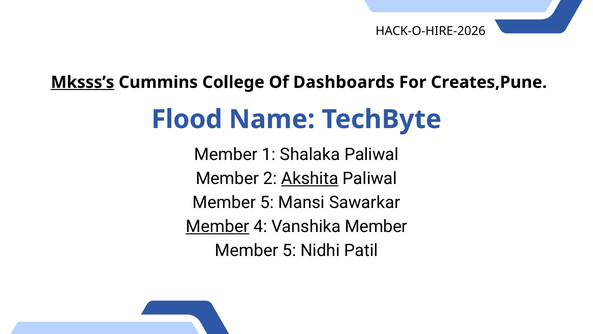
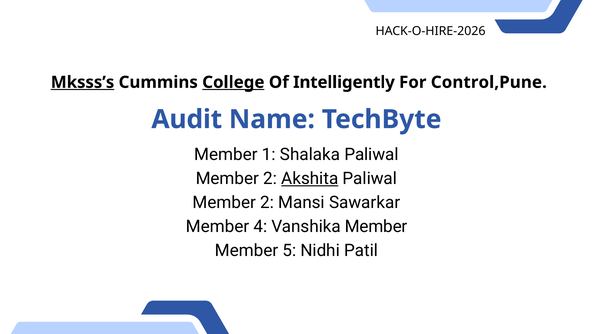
College underline: none -> present (233, 82)
Dashboards: Dashboards -> Intelligently (344, 82)
Creates,Pune: Creates,Pune -> Control,Pune (489, 82)
Flood: Flood -> Audit (187, 119)
5: 5 -> 2 (267, 202)
Member underline: present -> none (218, 226)
